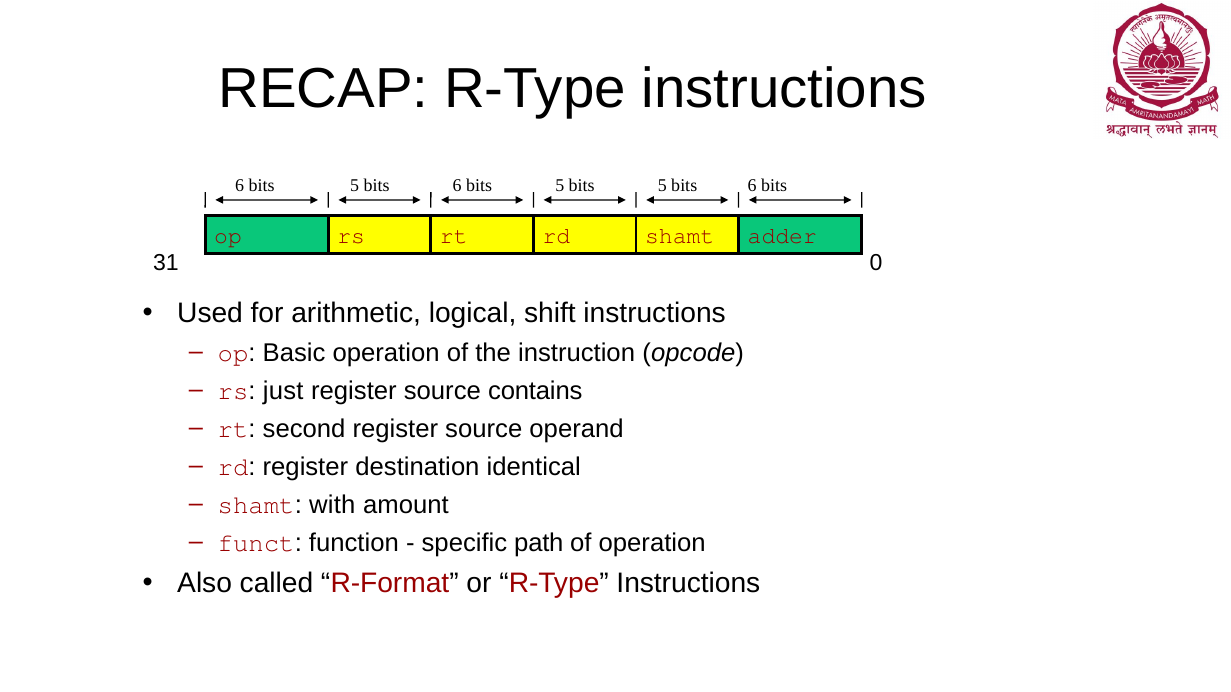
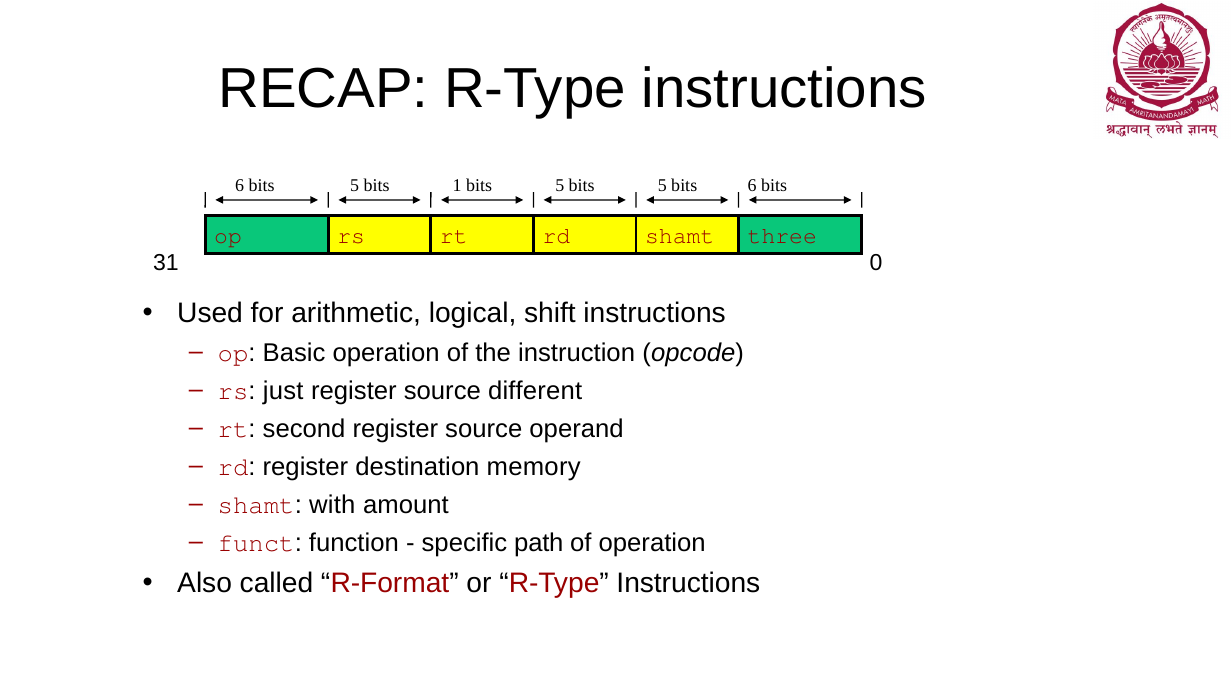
6: 6 -> 1 (457, 186)
adder: adder -> three (782, 236)
contains: contains -> different (535, 391)
identical: identical -> memory (534, 467)
